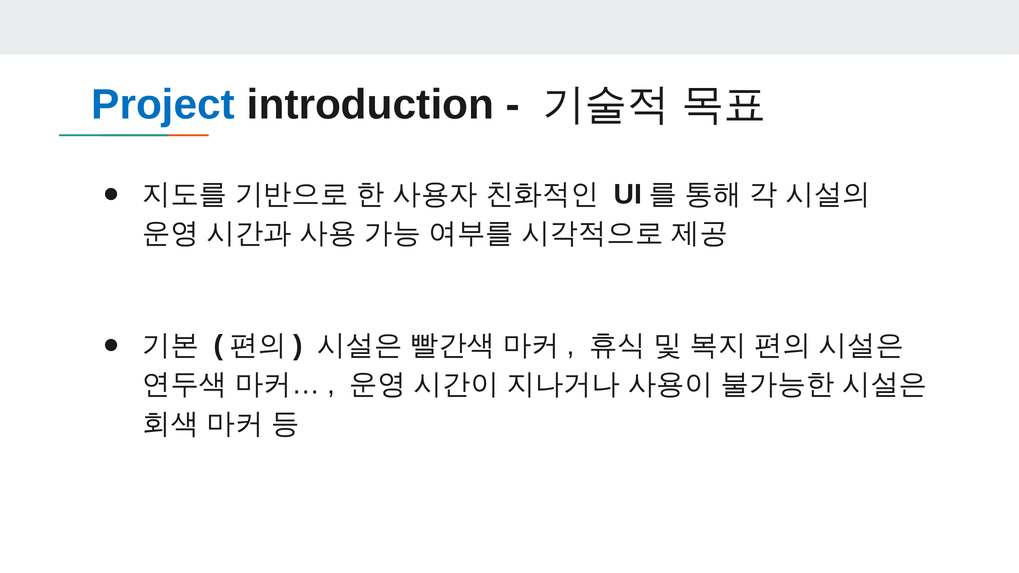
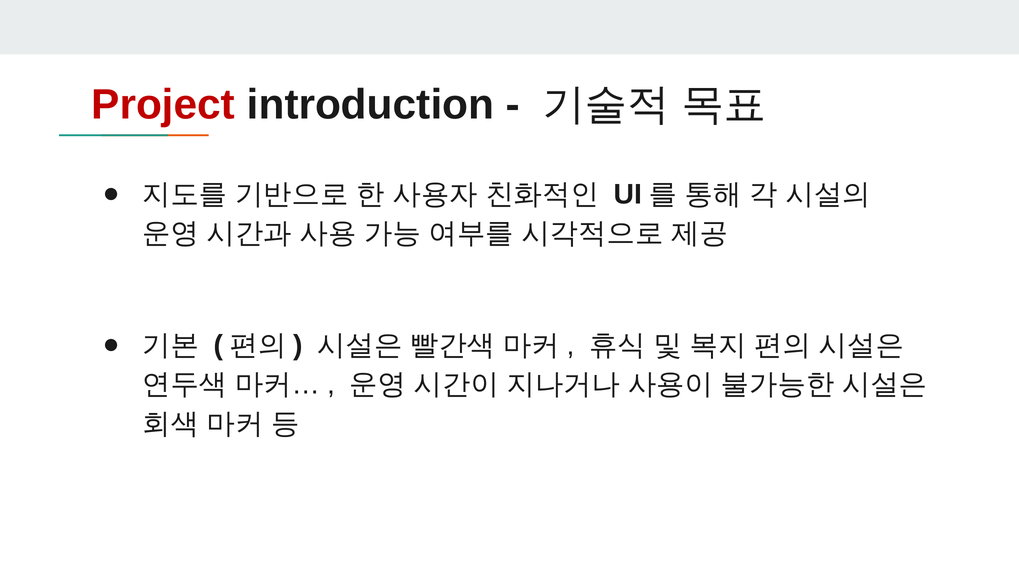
Project colour: blue -> red (163, 105)
